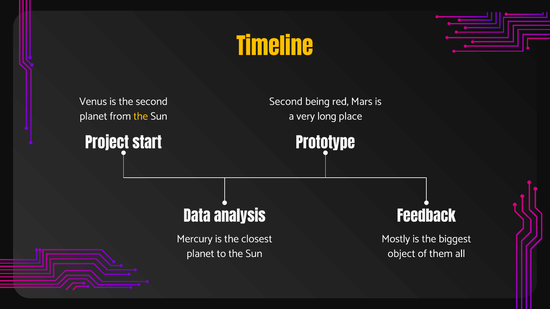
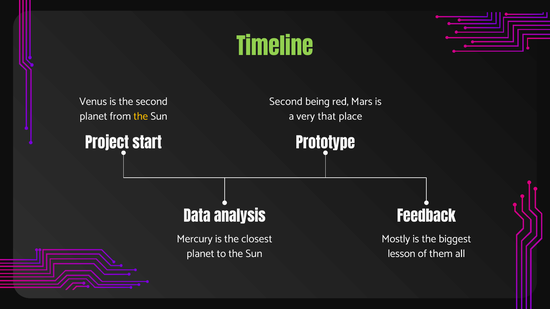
Timeline colour: yellow -> light green (275, 48)
long: long -> that (327, 116)
object: object -> lesson (402, 254)
